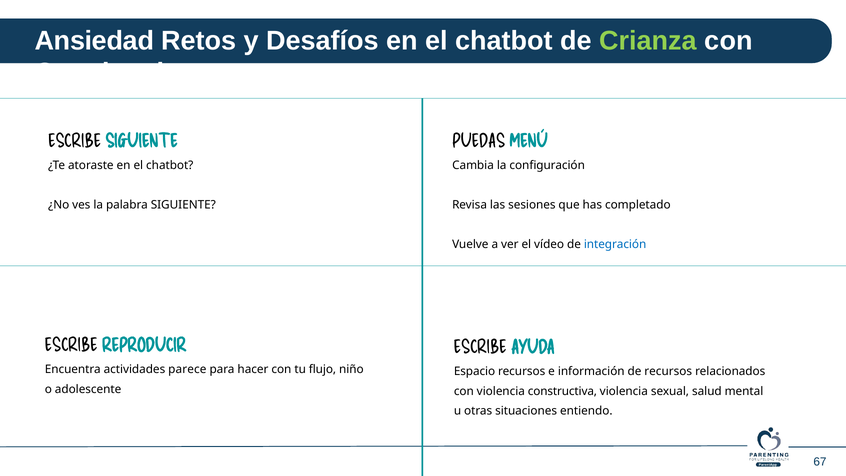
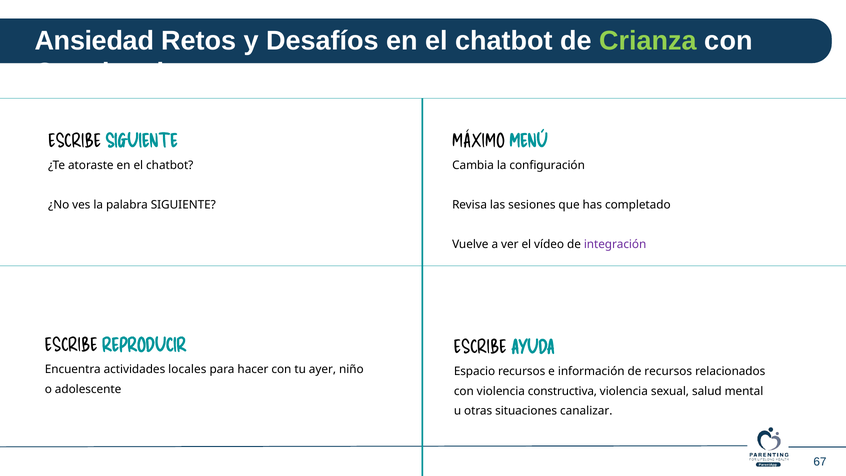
PUEDAS: PUEDAS -> MÁXIMO (479, 141)
integración colour: blue -> purple (615, 244)
parece: parece -> locales (187, 369)
flujo: flujo -> ayer (322, 369)
entiendo: entiendo -> canalizar (586, 411)
